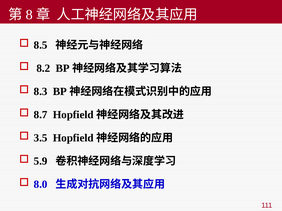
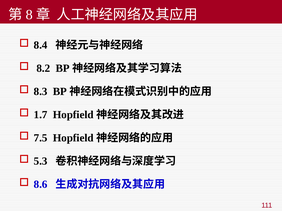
8.5: 8.5 -> 8.4 (41, 45)
8.7: 8.7 -> 1.7 (41, 115)
3.5: 3.5 -> 7.5 (41, 138)
5.9: 5.9 -> 5.3 (41, 161)
8.0: 8.0 -> 8.6 (41, 185)
